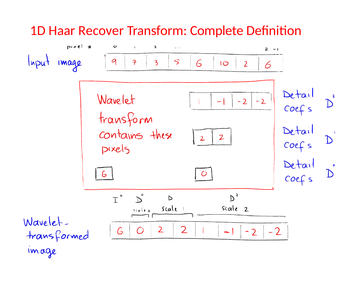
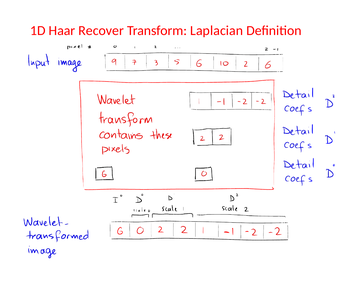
Complete: Complete -> Laplacian (217, 31)
